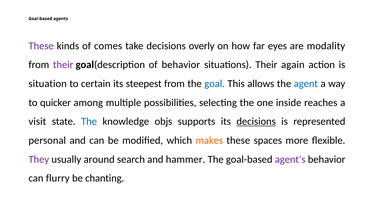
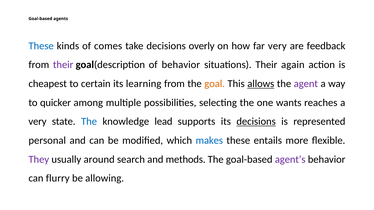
These colour: purple -> blue (41, 46)
far eyes: eyes -> very (277, 46)
modality: modality -> feedback (326, 46)
situation: situation -> cheapest (48, 84)
steepest: steepest -> learning (144, 84)
goal colour: blue -> orange (215, 84)
allows underline: none -> present (261, 84)
agent colour: blue -> purple (306, 84)
inside: inside -> wants (289, 103)
visit: visit -> very (37, 122)
objs: objs -> lead (163, 122)
makes colour: orange -> blue (209, 141)
spaces: spaces -> entails (268, 141)
hammer: hammer -> methods (186, 160)
chanting: chanting -> allowing (105, 179)
